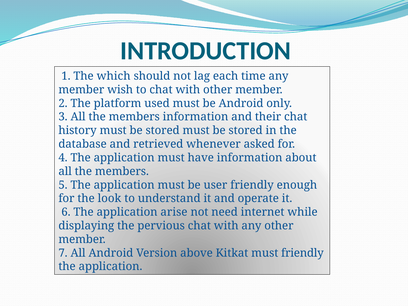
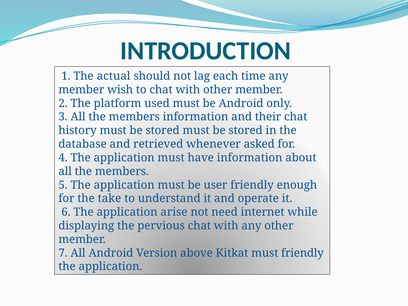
which: which -> actual (114, 76)
look: look -> take (109, 199)
